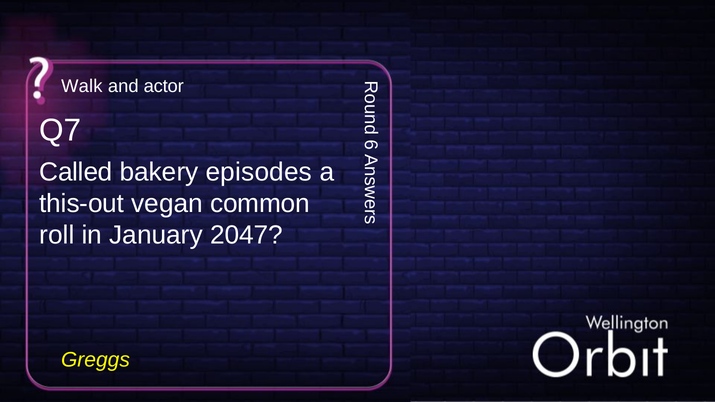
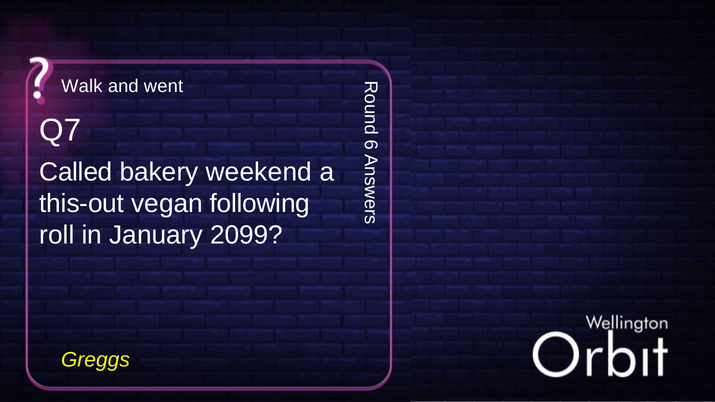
actor: actor -> went (164, 86)
episodes: episodes -> weekend (259, 172)
common: common -> following (260, 204)
2047: 2047 -> 2099 (247, 235)
